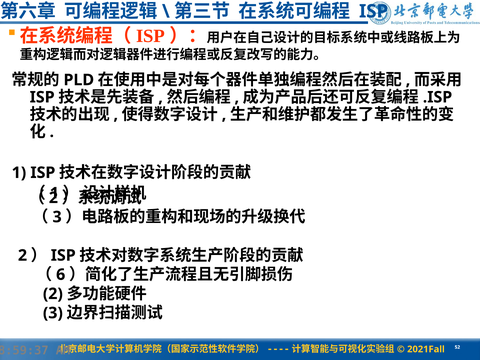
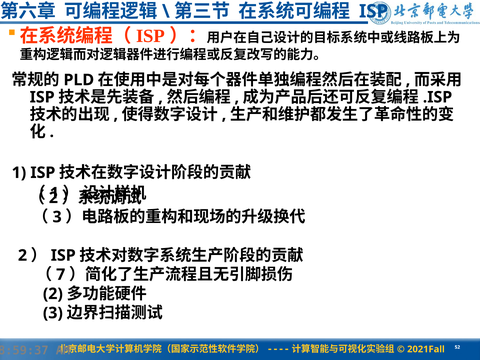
6: 6 -> 7 (61, 275)
